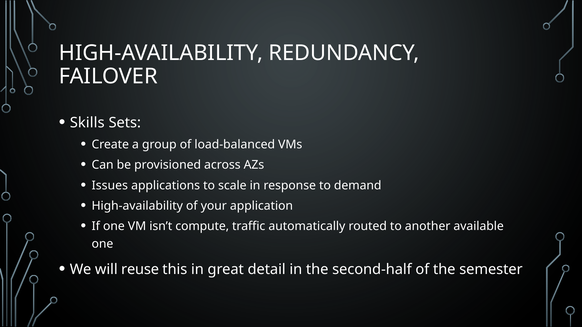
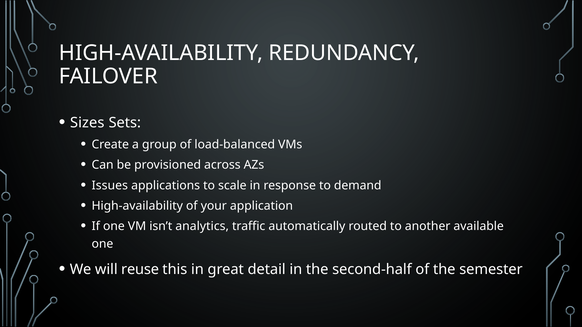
Skills: Skills -> Sizes (87, 123)
compute: compute -> analytics (202, 227)
